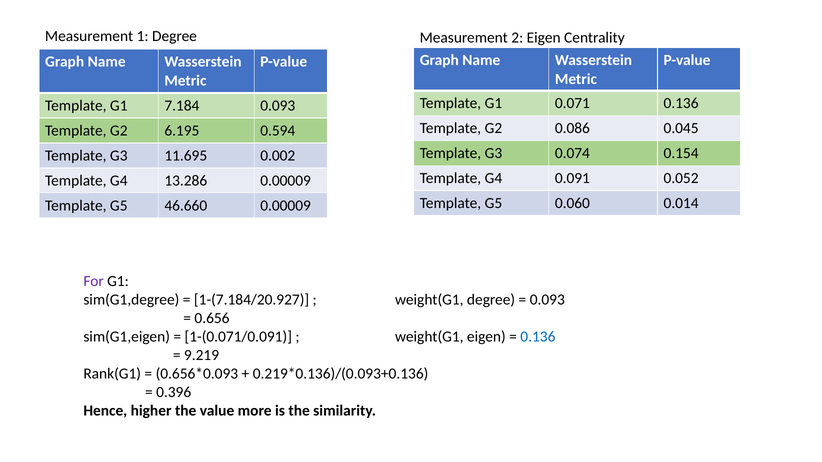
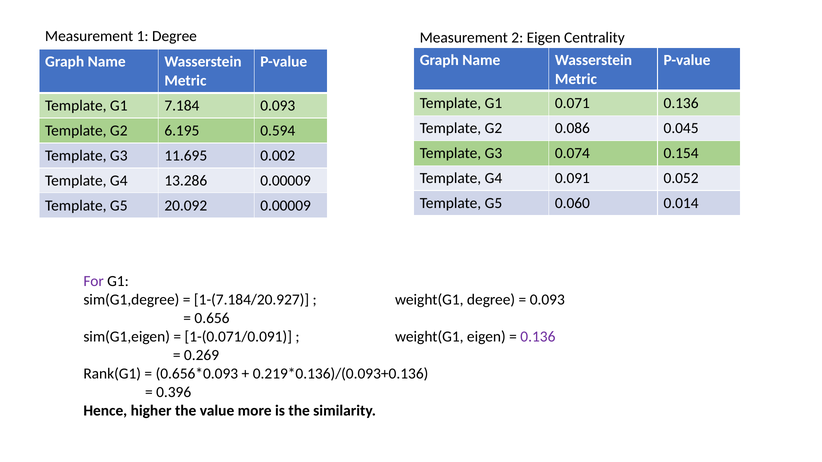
46.660: 46.660 -> 20.092 (186, 206)
0.136 colour: blue -> purple (538, 337)
9.219: 9.219 -> 0.269 (202, 355)
